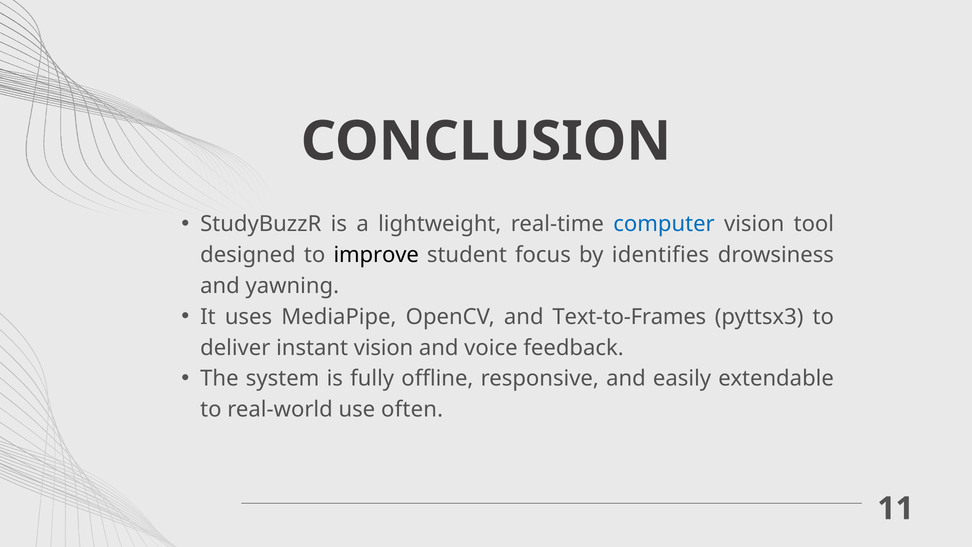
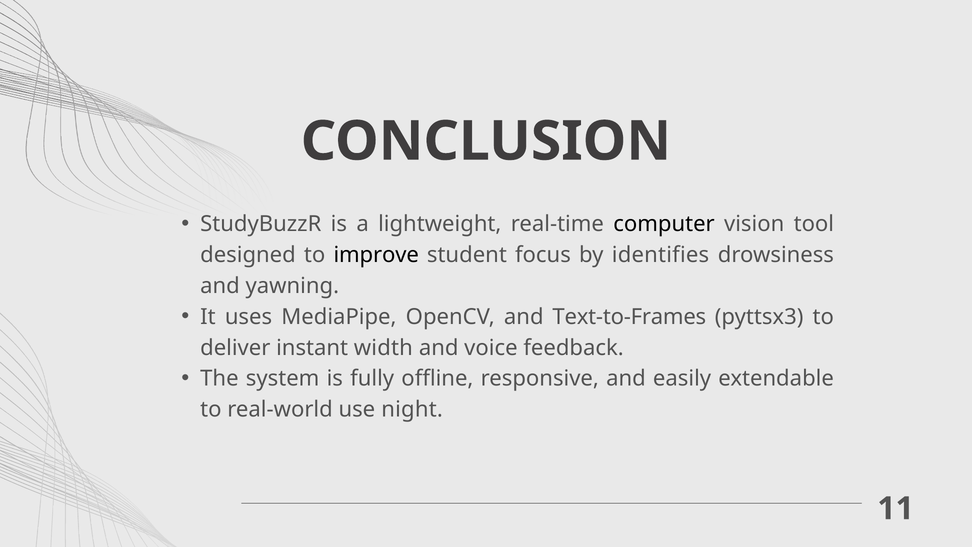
computer colour: blue -> black (664, 224)
instant vision: vision -> width (383, 348)
often: often -> night (412, 409)
